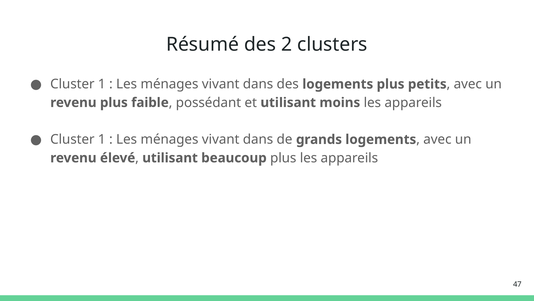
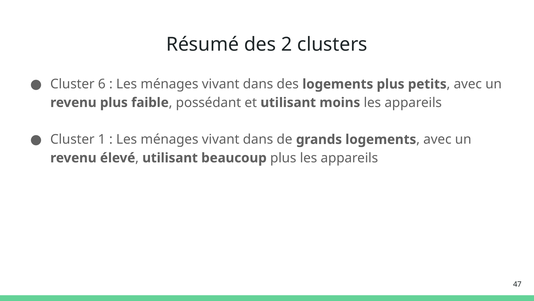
1: 1 -> 6 (102, 84)
